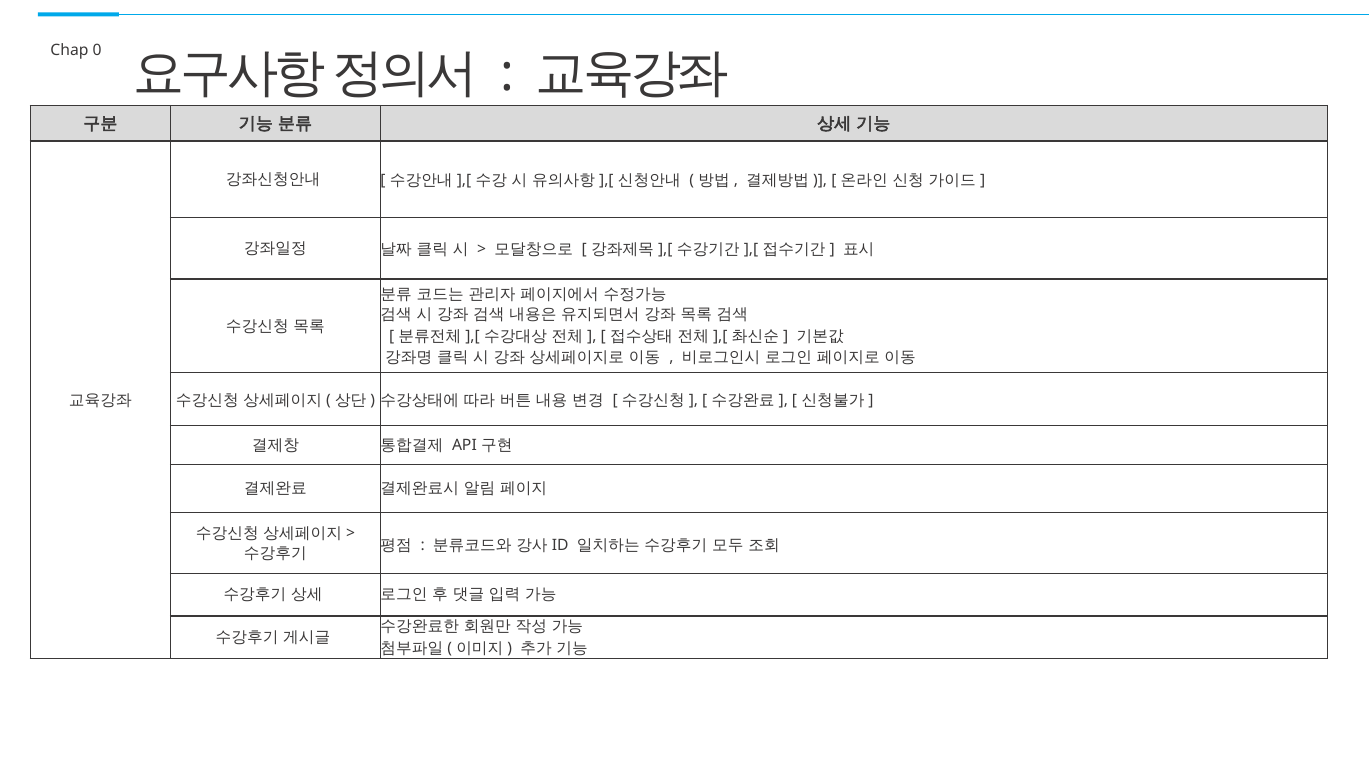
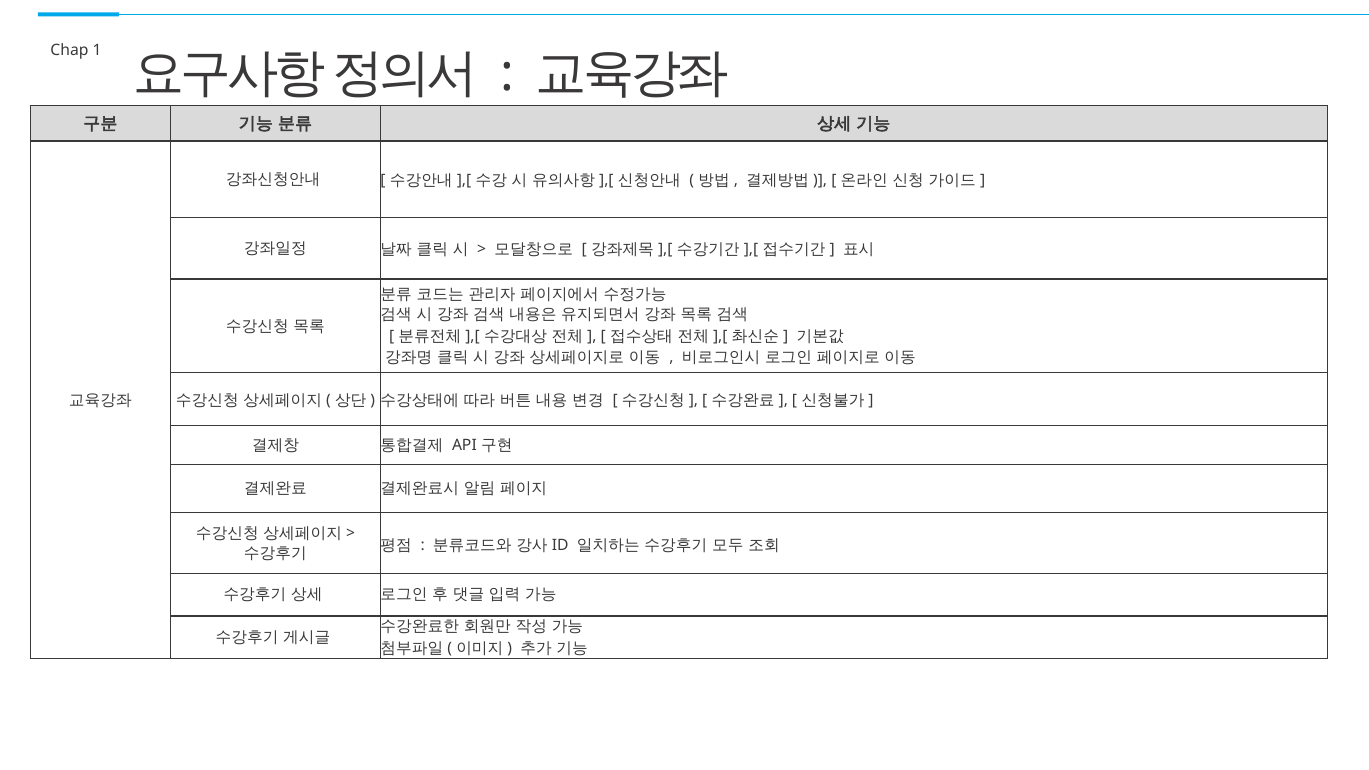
0: 0 -> 1 (97, 50)
